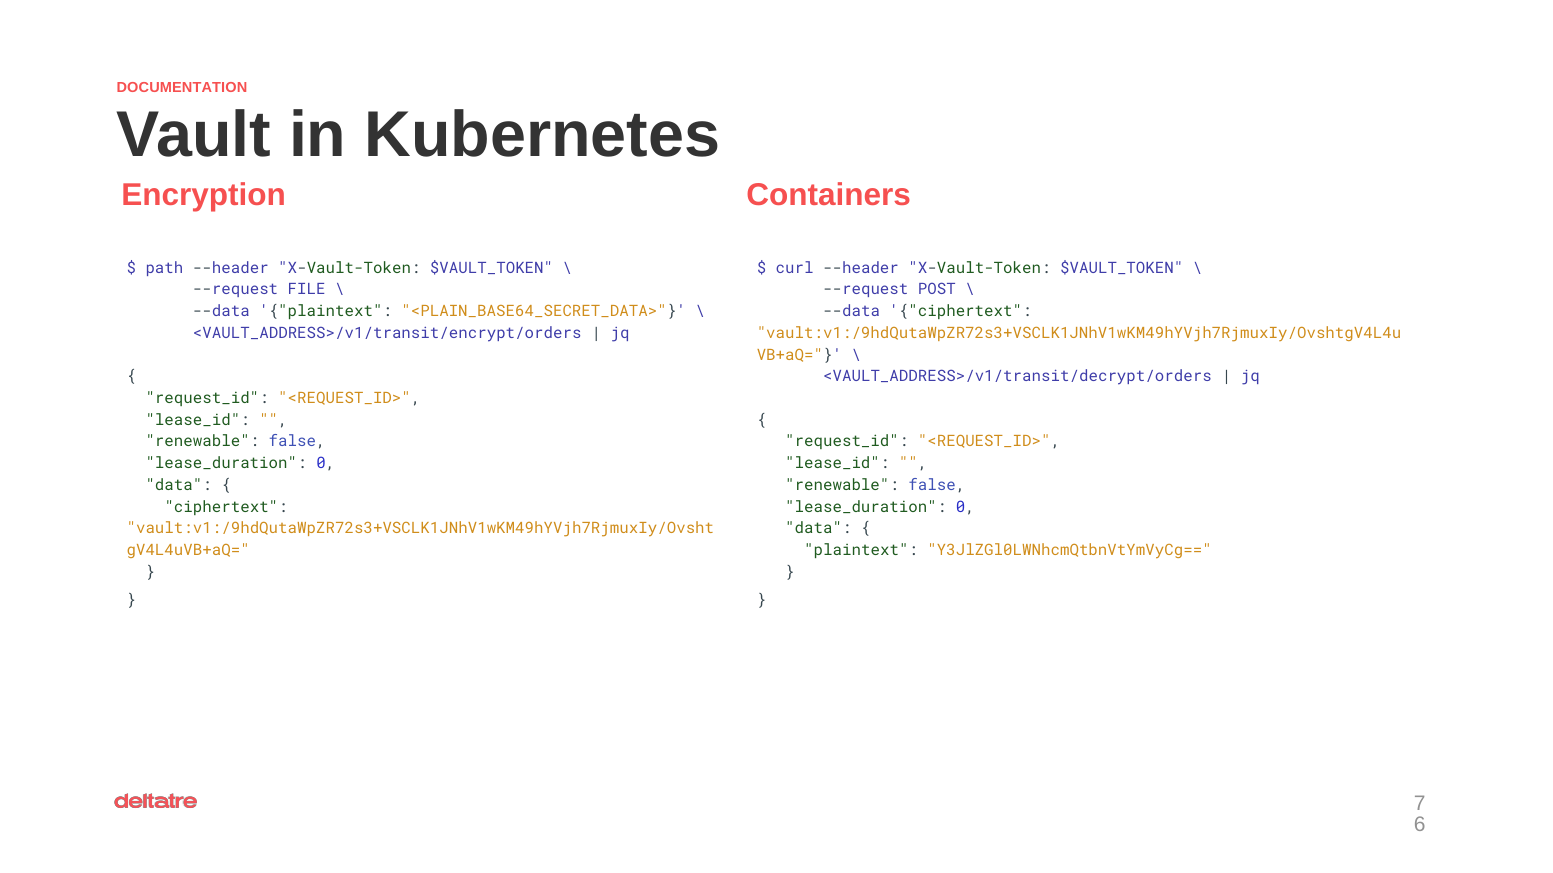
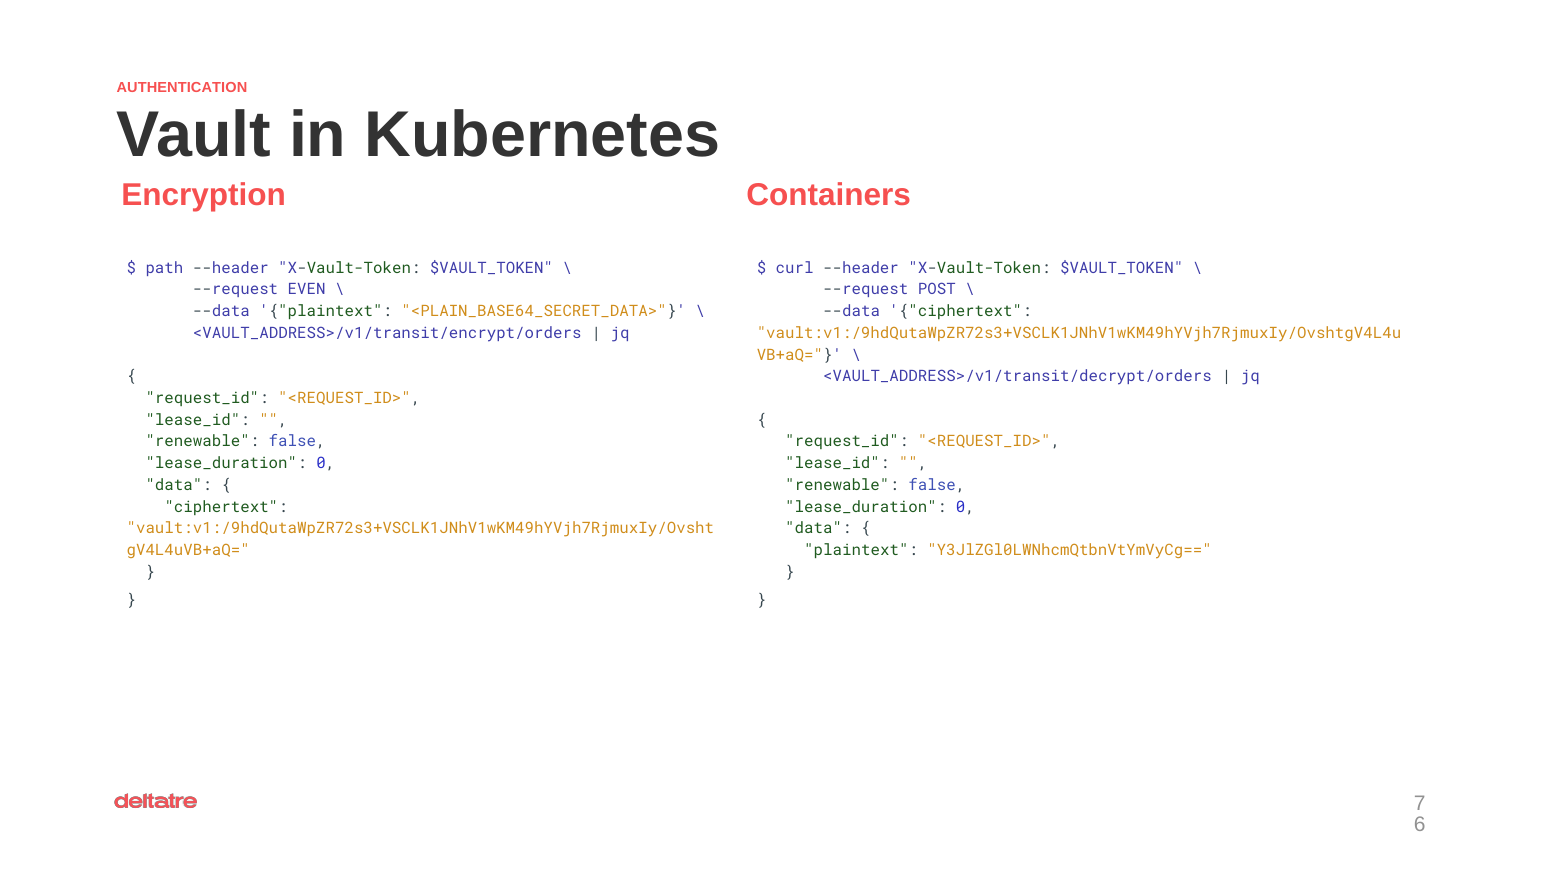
DOCUMENTATION: DOCUMENTATION -> AUTHENTICATION (182, 88)
FILE: FILE -> EVEN (307, 290)
